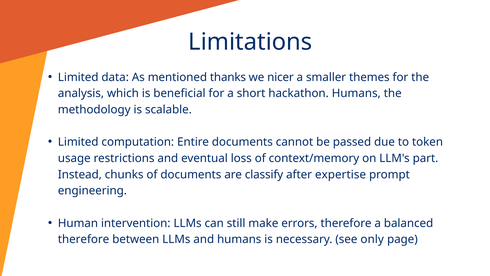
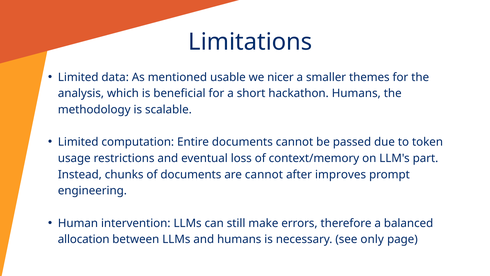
thanks: thanks -> usable (228, 77)
are classify: classify -> cannot (264, 174)
expertise: expertise -> improves (341, 174)
therefore: therefore -> allocation (84, 239)
